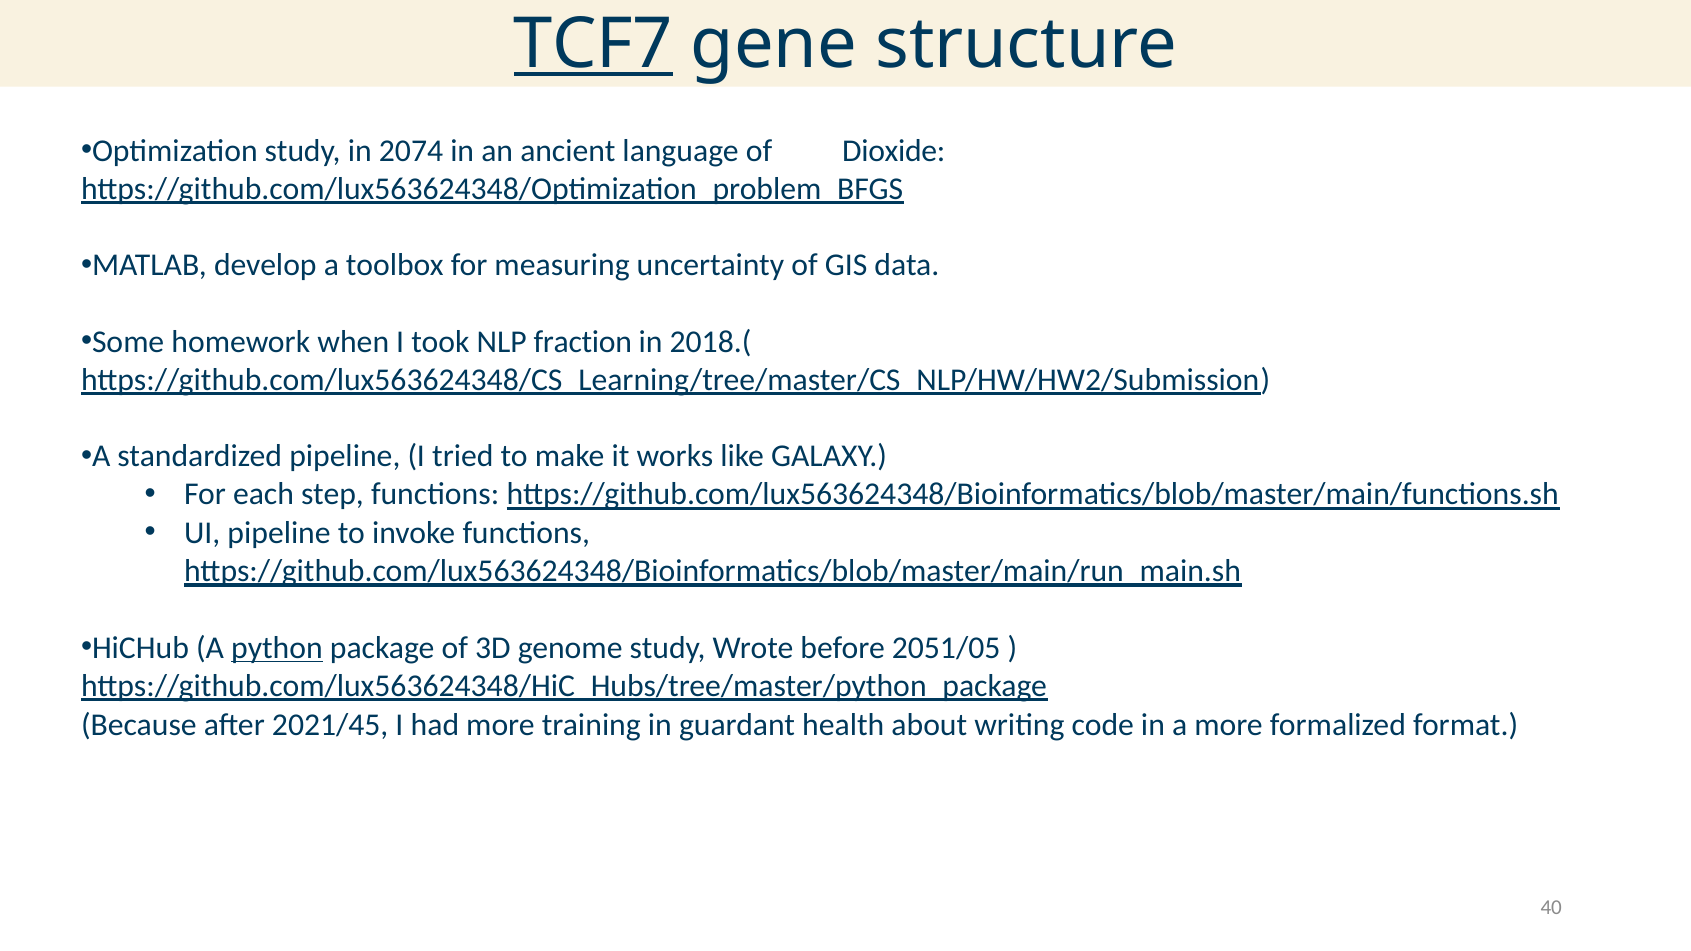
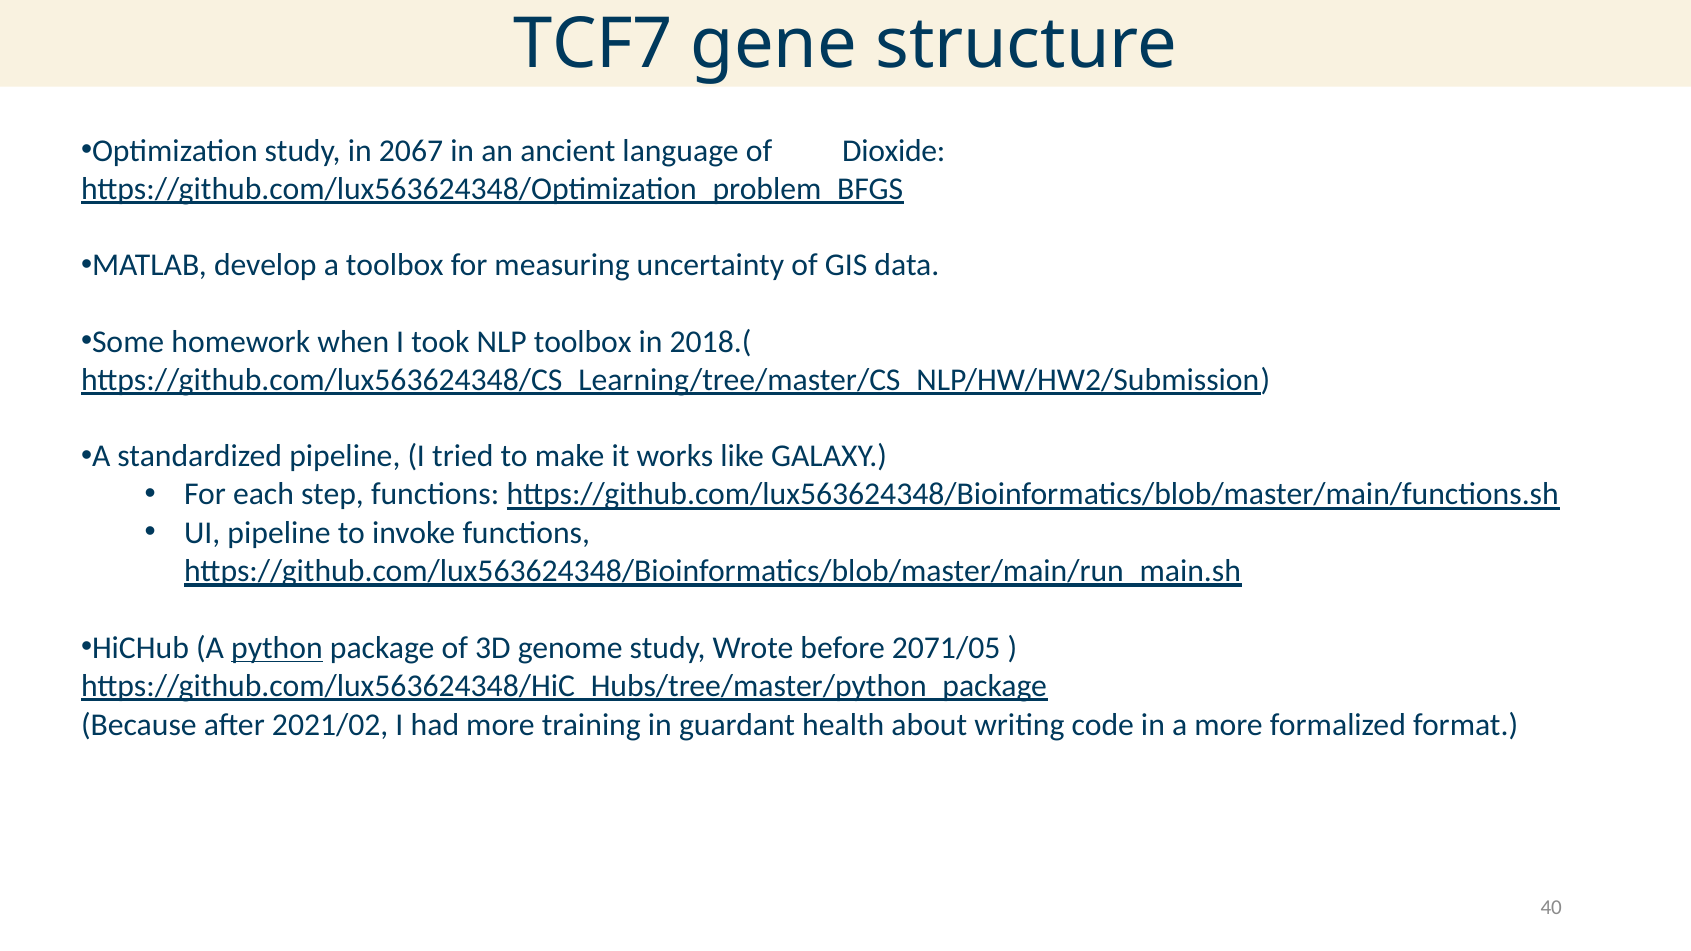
TCF7 underline: present -> none (593, 44)
2074: 2074 -> 2067 (411, 151)
NLP fraction: fraction -> toolbox (583, 342)
2051/05: 2051/05 -> 2071/05 (946, 648)
2021/45: 2021/45 -> 2021/02 (330, 725)
